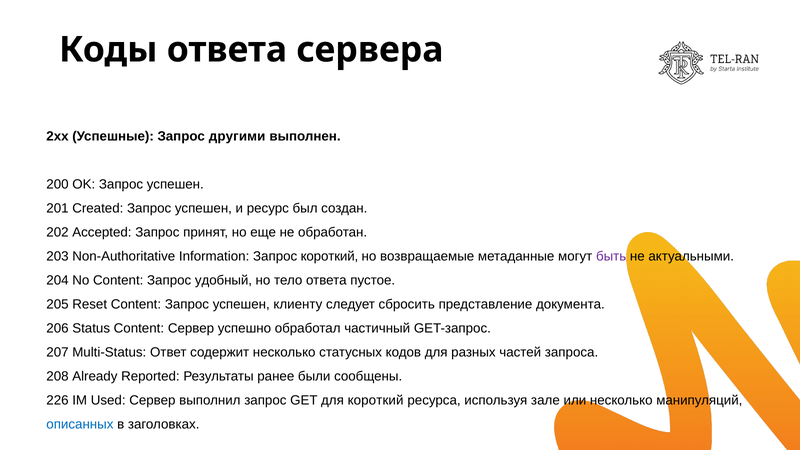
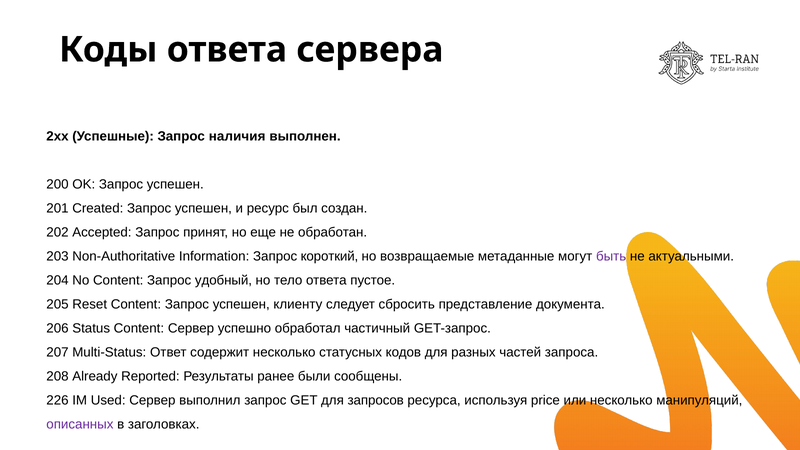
другими: другими -> наличия (237, 136)
для короткий: короткий -> запросов (376, 400)
зале: зале -> price (545, 400)
описанных colour: blue -> purple (80, 424)
